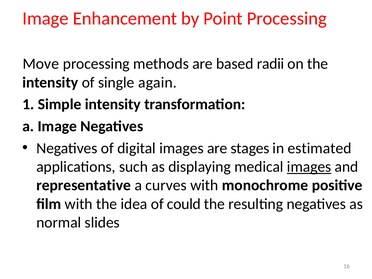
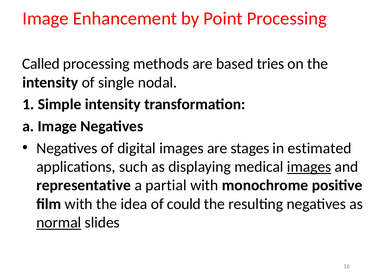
Move: Move -> Called (41, 64)
radii: radii -> tries (271, 64)
again: again -> nodal (158, 82)
curves: curves -> partial (166, 185)
normal underline: none -> present (59, 223)
